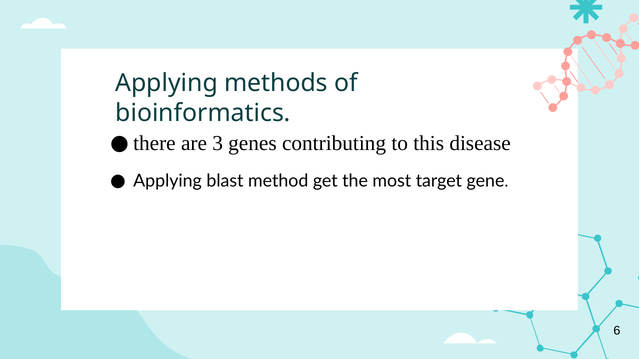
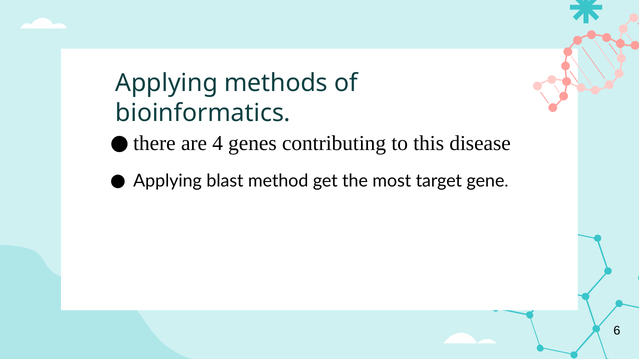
3: 3 -> 4 (218, 144)
